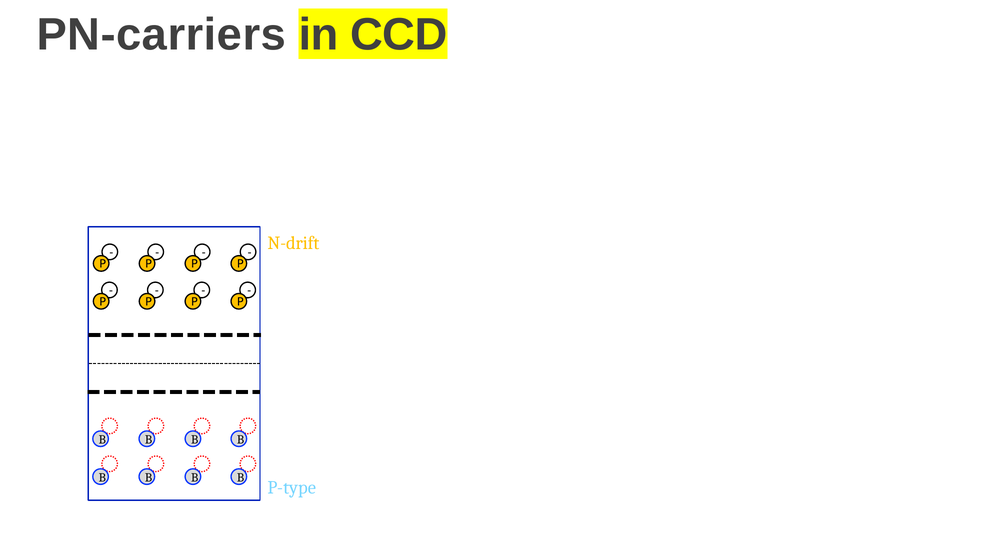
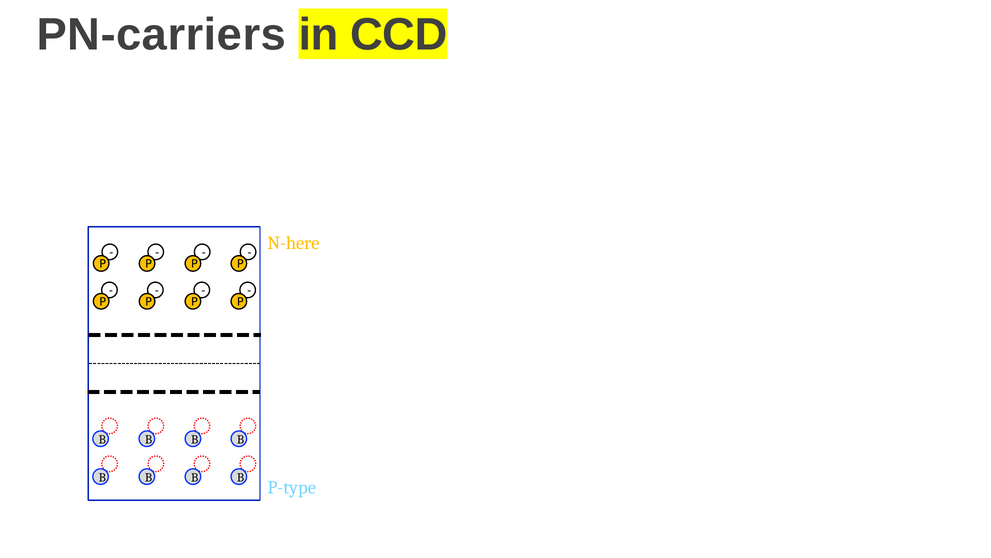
N-drift: N-drift -> N-here (293, 243)
